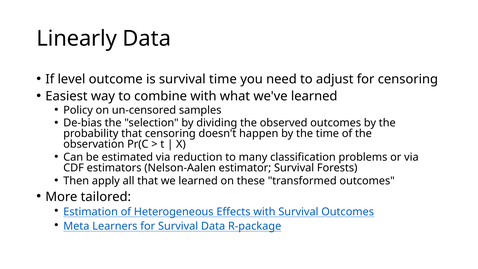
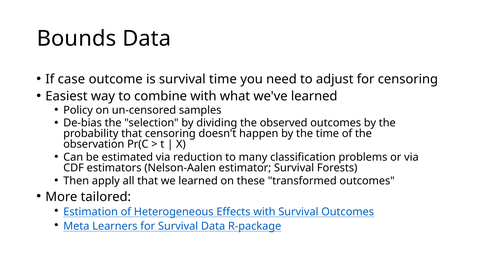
Linearly: Linearly -> Bounds (77, 39)
level: level -> case (71, 79)
